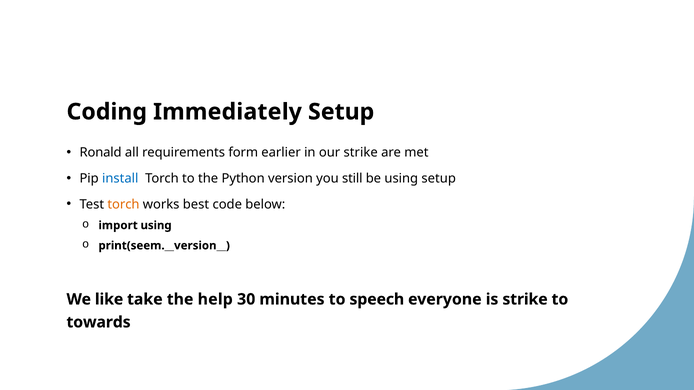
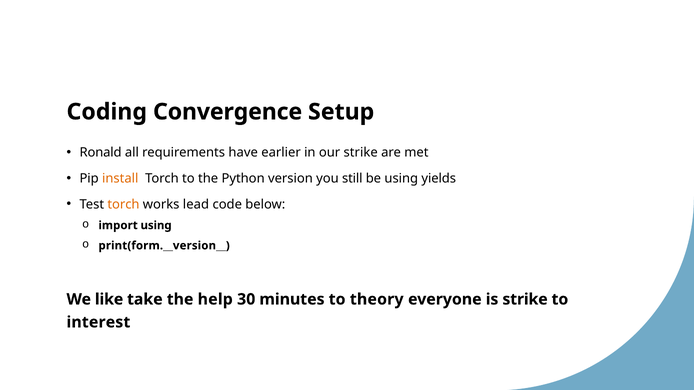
Immediately: Immediately -> Convergence (228, 112)
form: form -> have (243, 153)
install colour: blue -> orange (120, 179)
using setup: setup -> yields (439, 179)
best: best -> lead (196, 205)
print(seem.__version__: print(seem.__version__ -> print(form.__version__ (164, 246)
speech: speech -> theory (377, 300)
towards: towards -> interest (98, 322)
